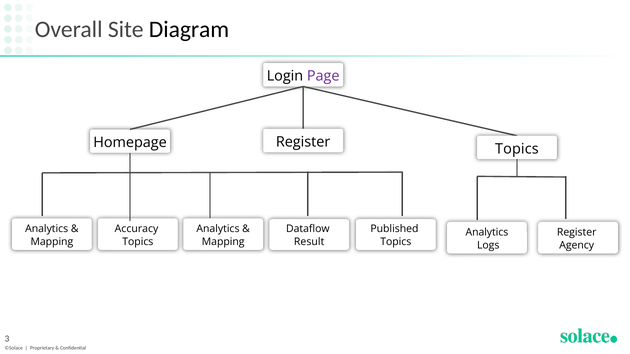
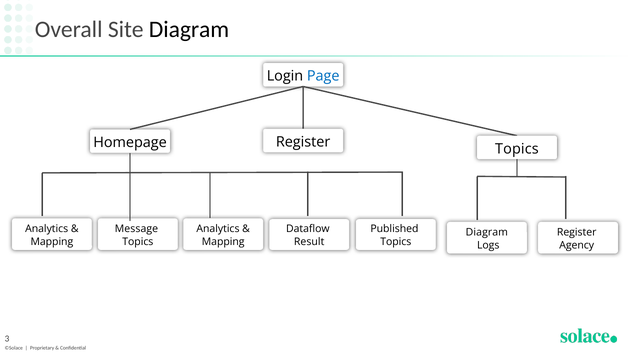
Page colour: purple -> blue (323, 76)
Accuracy: Accuracy -> Message (136, 229)
Analytics: Analytics -> Diagram (487, 233)
